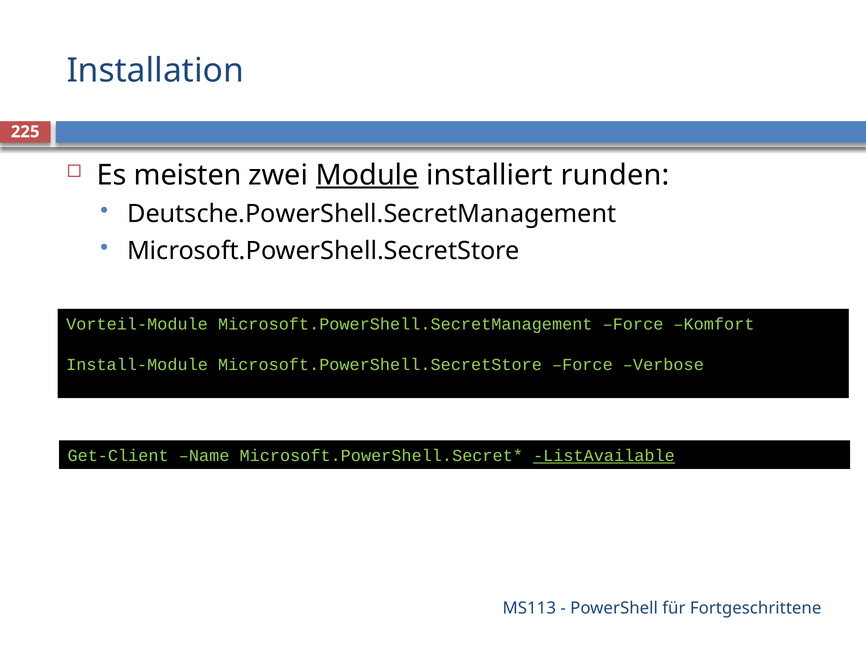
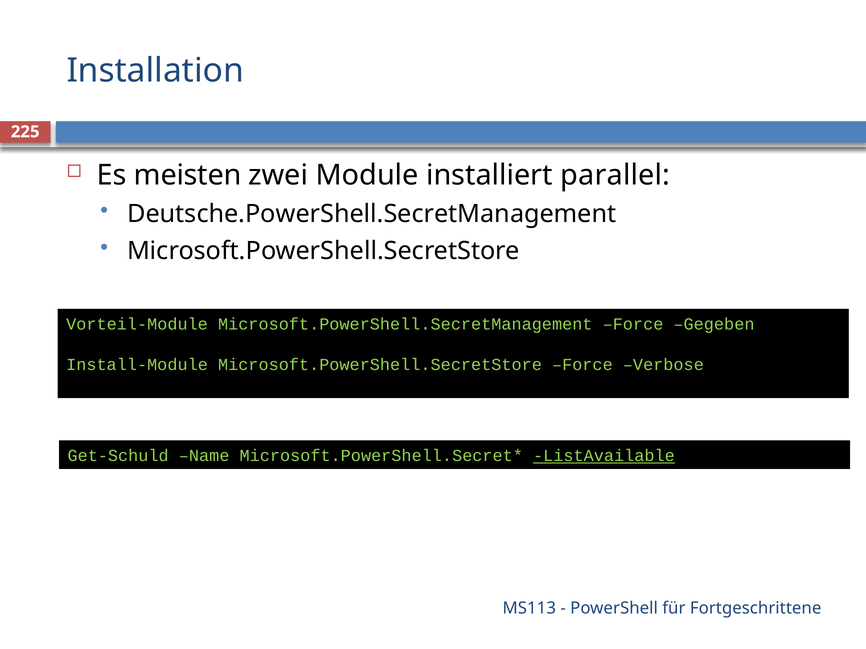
Module underline: present -> none (367, 175)
runden: runden -> parallel (615, 175)
Komfort: Komfort -> Gegeben (714, 325)
Get-Client: Get-Client -> Get-Schuld (118, 456)
